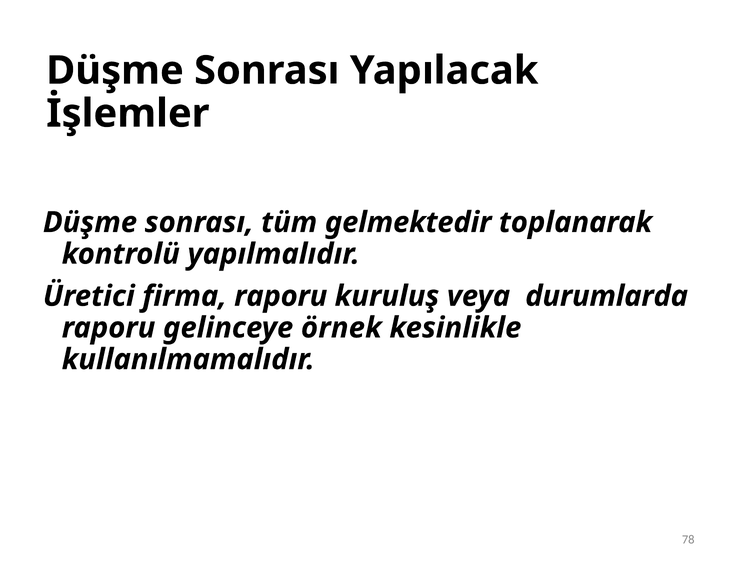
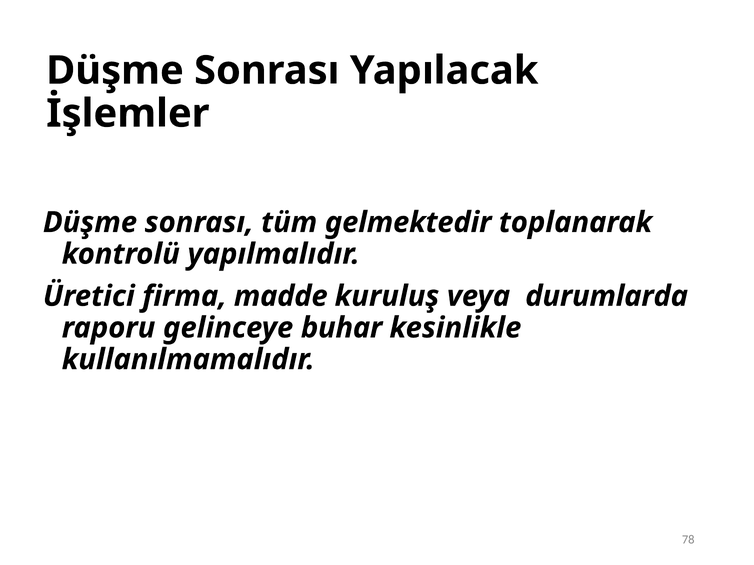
firma raporu: raporu -> madde (281, 296)
örnek: örnek -> buhar (342, 328)
